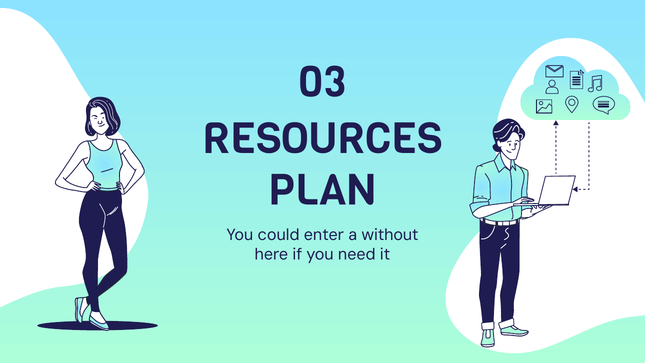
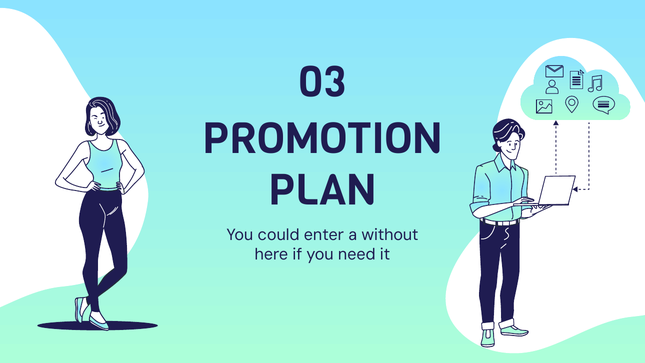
RESOURCES: RESOURCES -> PROMOTION (322, 139)
